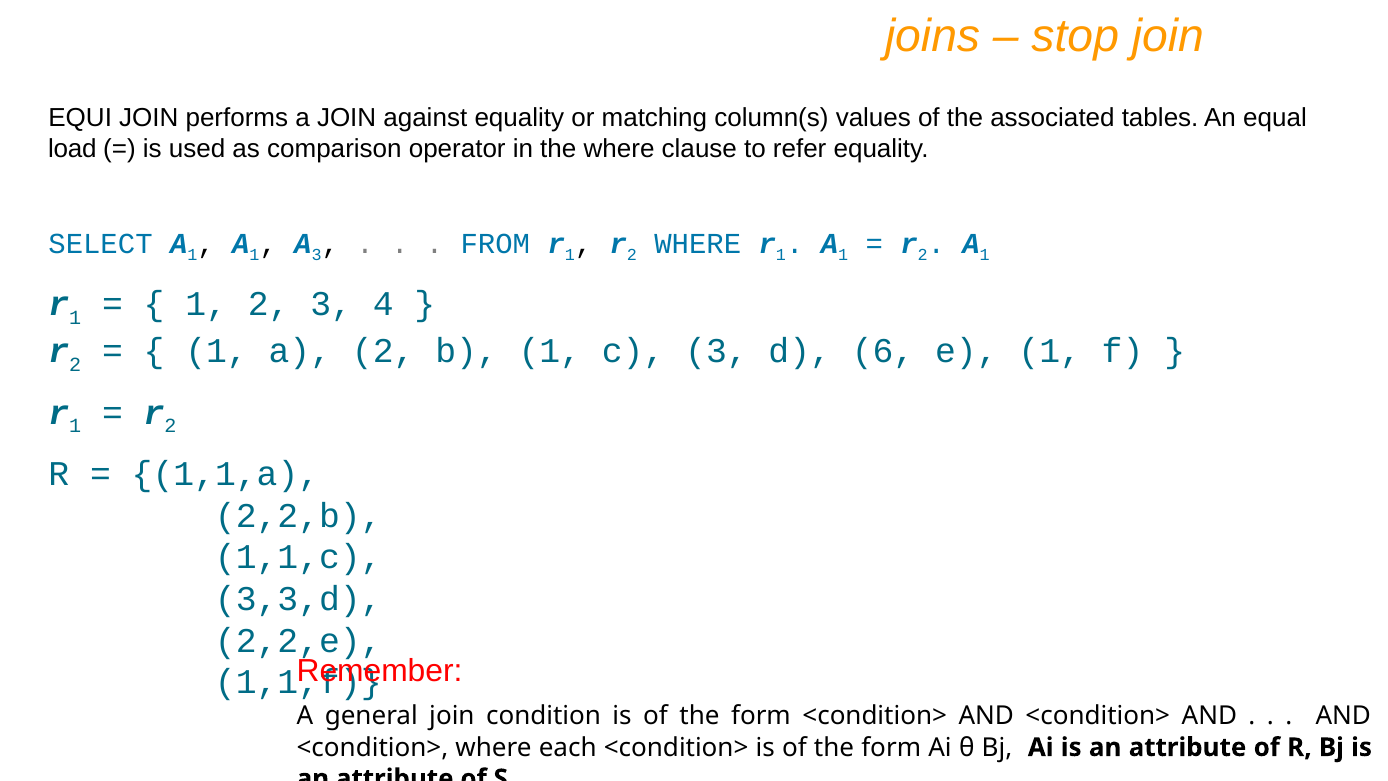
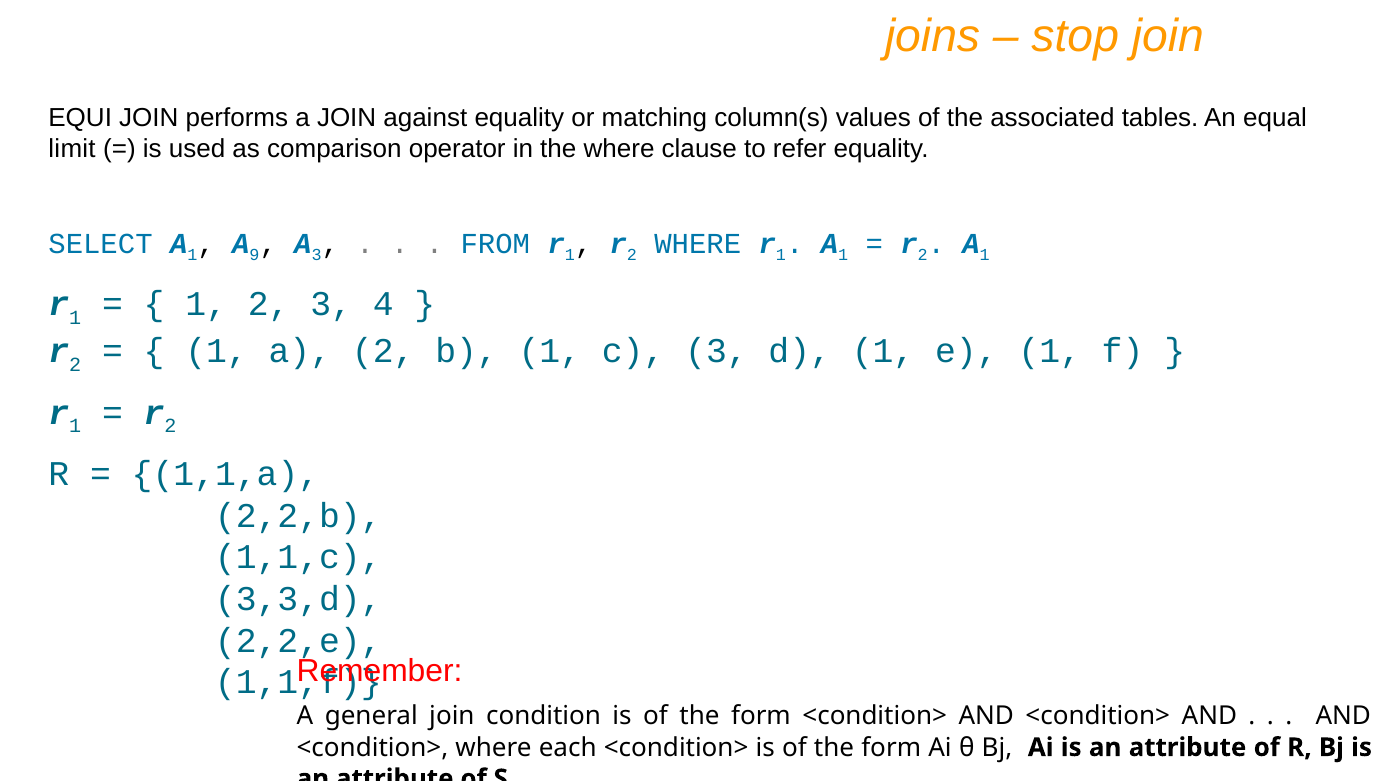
load: load -> limit (72, 149)
1: 1 -> 9 (255, 255)
d 6: 6 -> 1 (883, 351)
